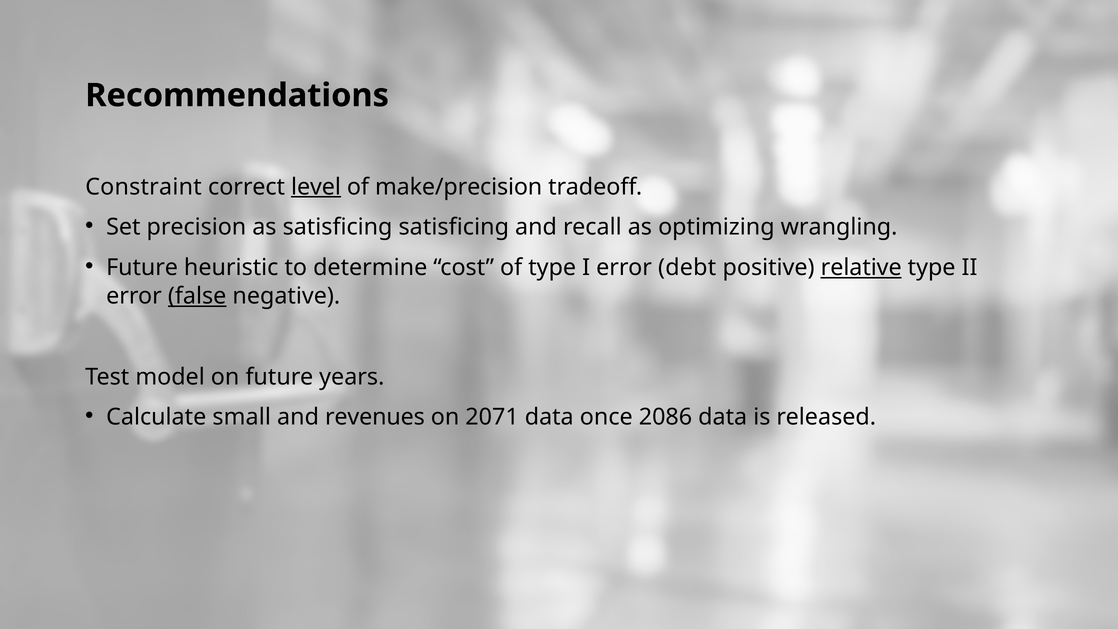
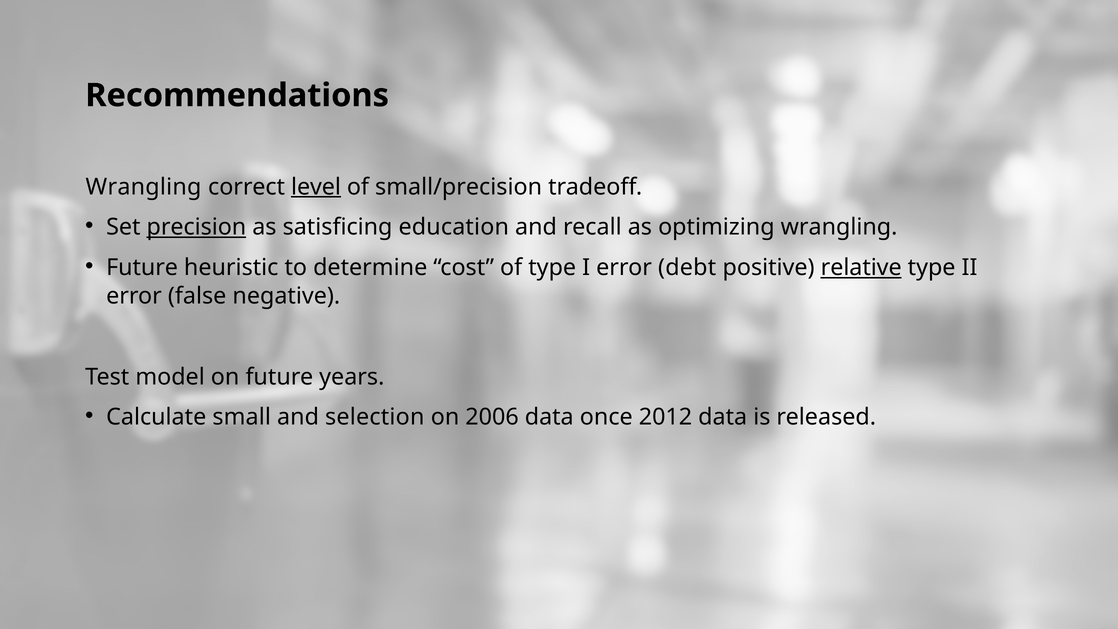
Constraint: Constraint -> Wrangling (143, 187)
make/precision: make/precision -> small/precision (459, 187)
precision underline: none -> present (196, 227)
satisficing satisficing: satisficing -> education (454, 227)
false underline: present -> none (197, 296)
revenues: revenues -> selection (375, 417)
2071: 2071 -> 2006 (492, 417)
2086: 2086 -> 2012 (665, 417)
